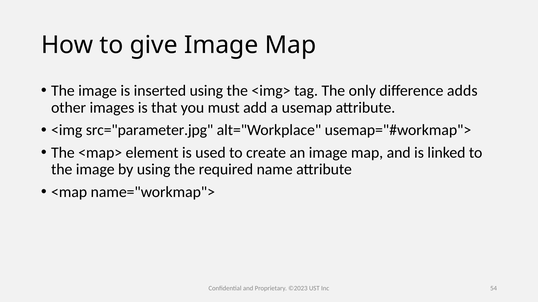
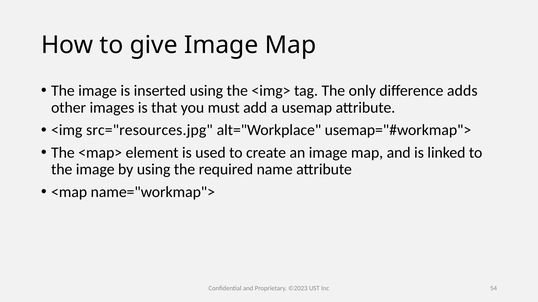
src="parameter.jpg: src="parameter.jpg -> src="resources.jpg (149, 130)
